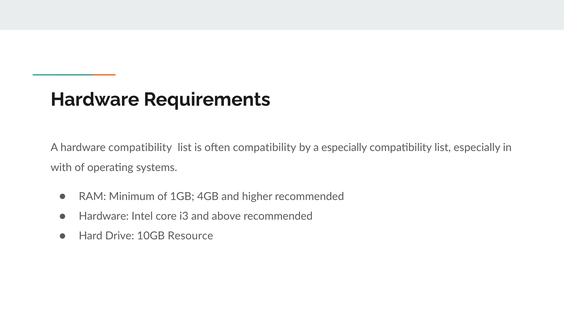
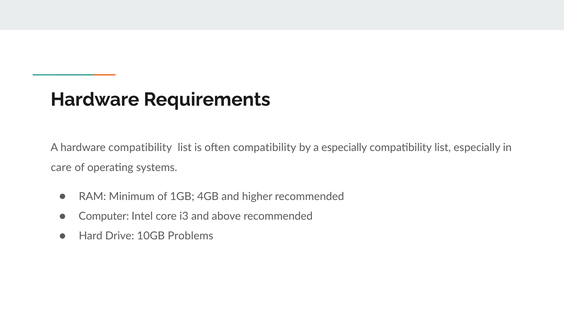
with: with -> care (61, 168)
Hardware: Hardware -> Computer (104, 216)
Resource: Resource -> Problems (191, 236)
